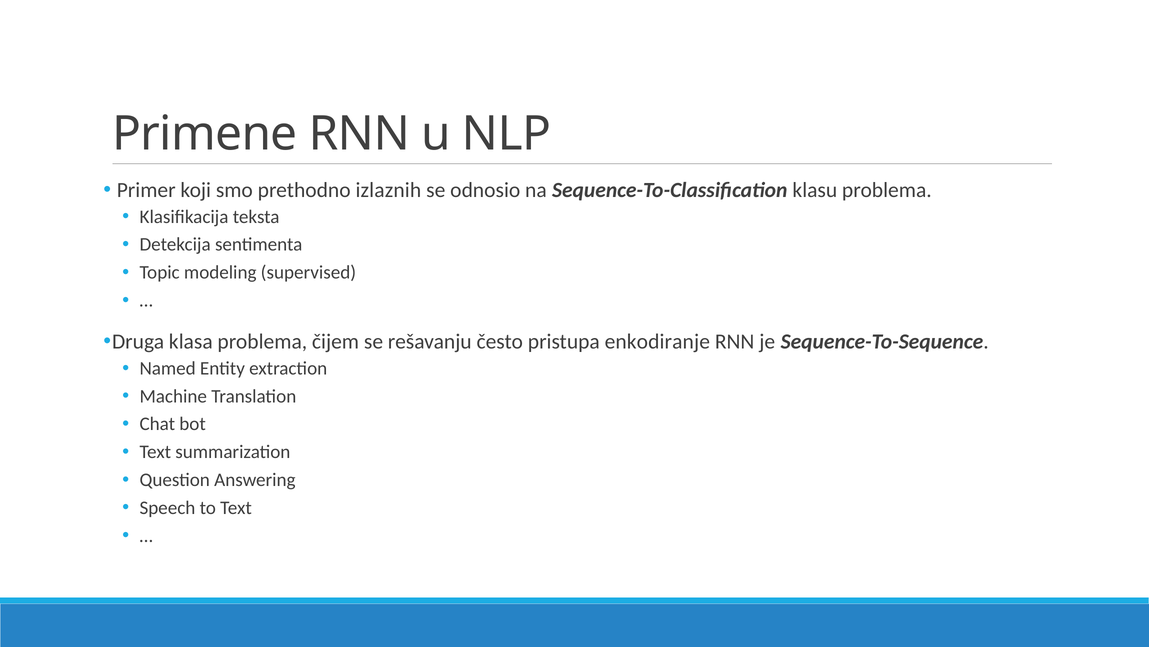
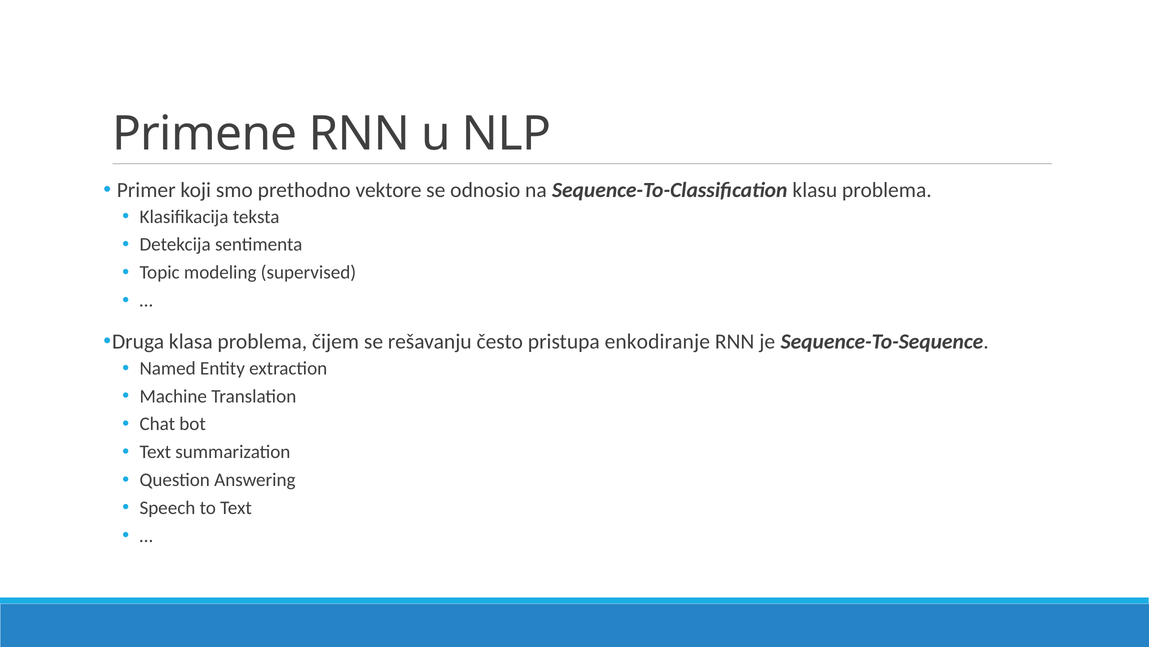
izlaznih: izlaznih -> vektore (389, 190)
